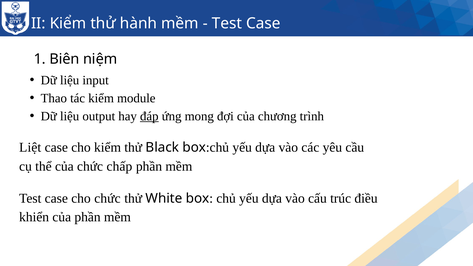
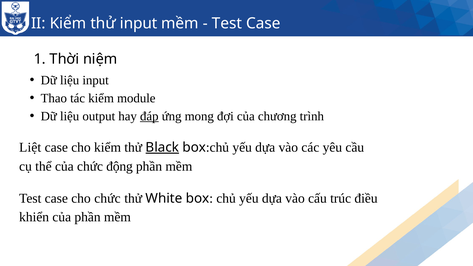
thử hành: hành -> input (139, 23)
Biên: Biên -> Thời (64, 59)
Black underline: none -> present (162, 147)
chấp: chấp -> động (120, 166)
